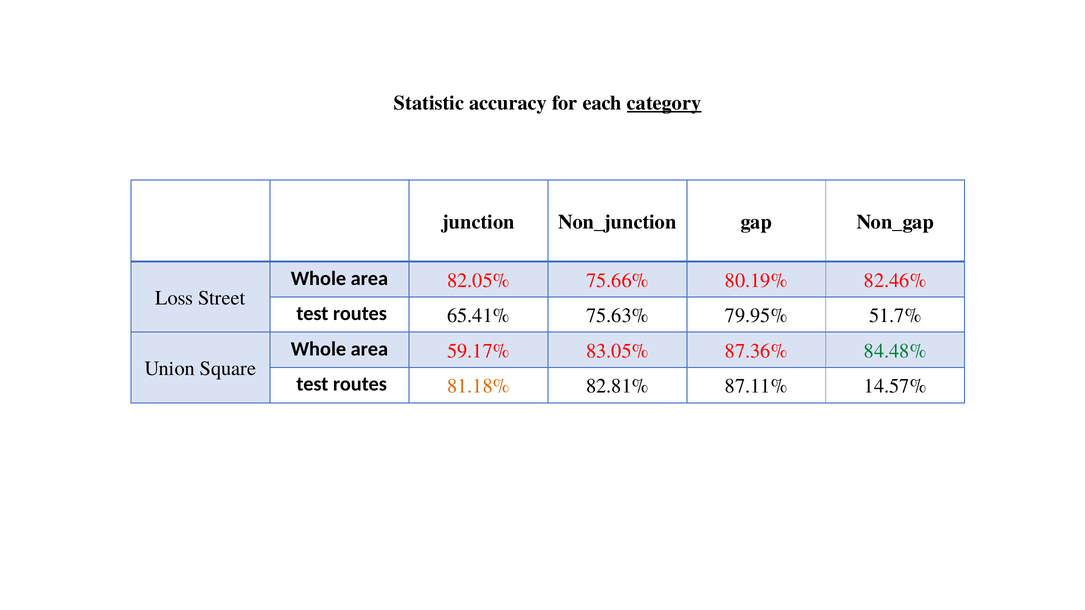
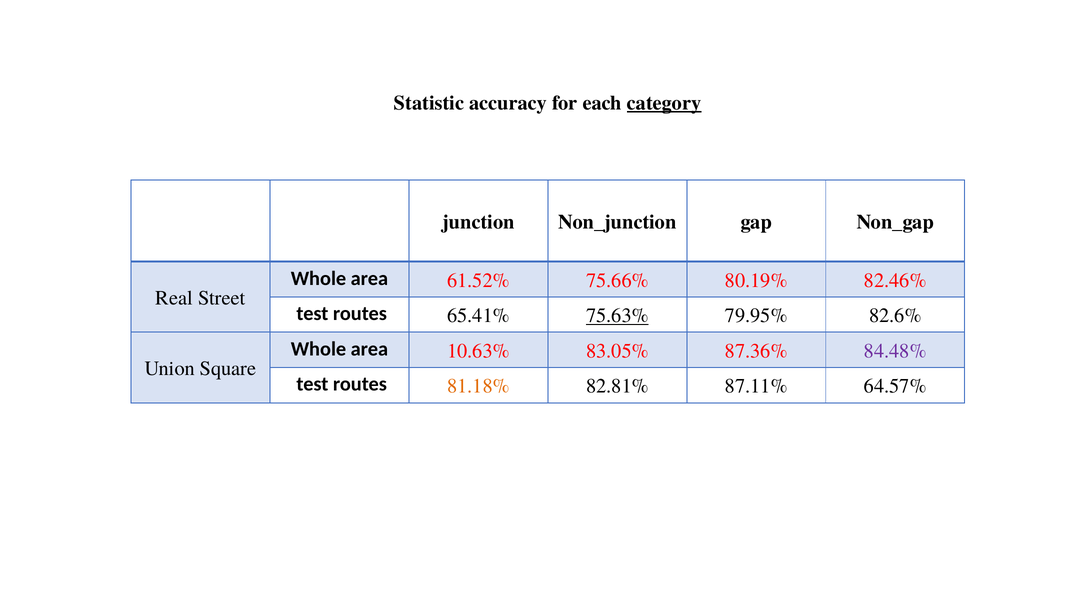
82.05%: 82.05% -> 61.52% (478, 281)
Loss: Loss -> Real (174, 298)
75.63% underline: none -> present (617, 316)
51.7%: 51.7% -> 82.6% (895, 316)
59.17%: 59.17% -> 10.63% (478, 351)
84.48% colour: green -> purple (895, 351)
14.57%: 14.57% -> 64.57% (895, 386)
